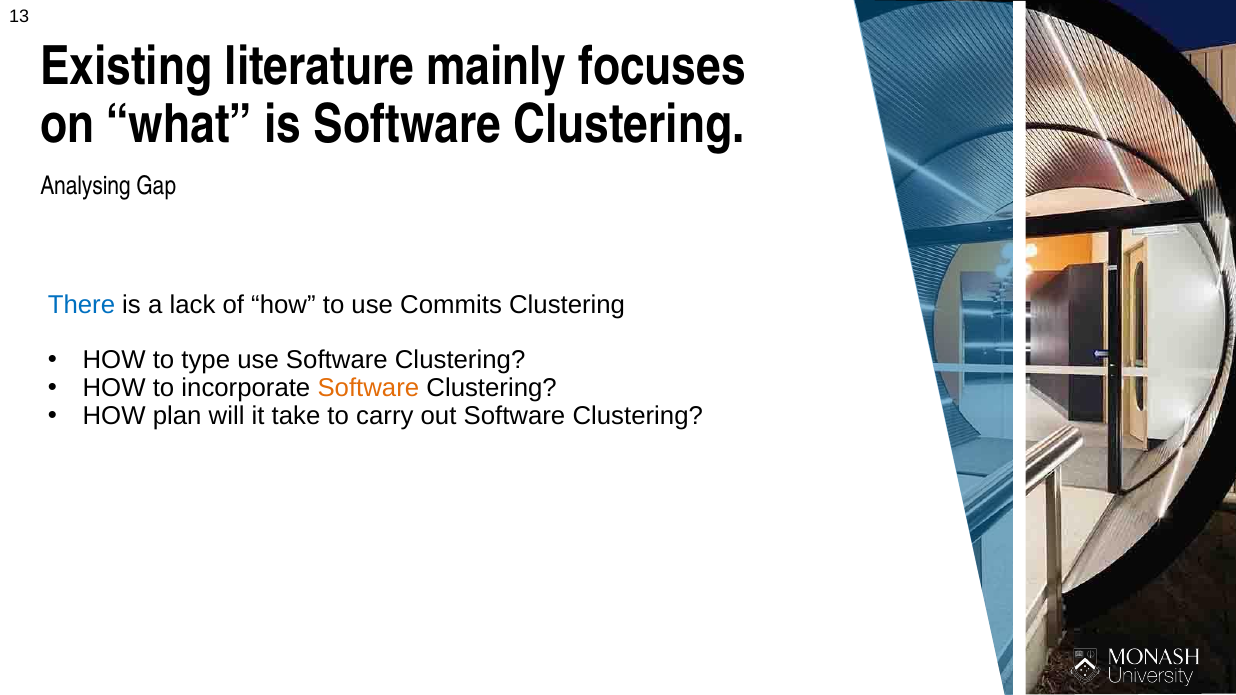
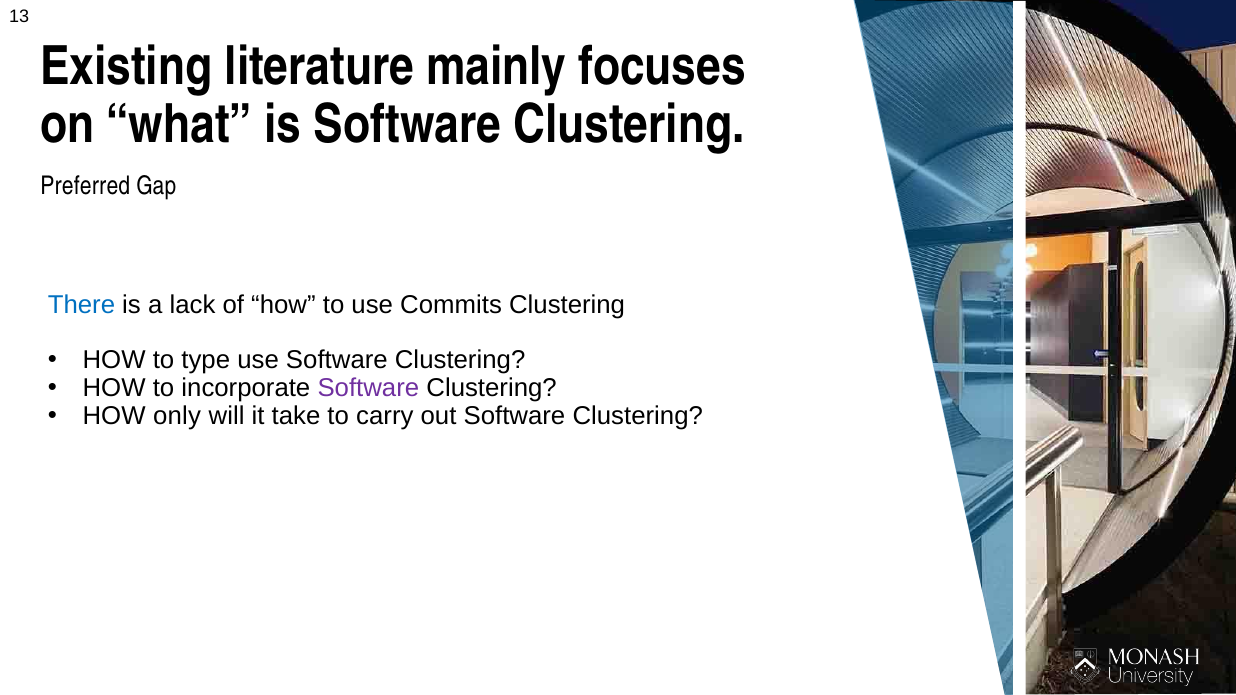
Analysing: Analysing -> Preferred (85, 186)
Software colour: orange -> purple (368, 388)
plan: plan -> only (177, 416)
